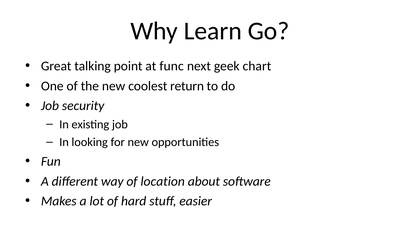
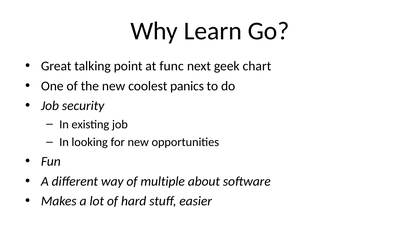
return: return -> panics (187, 86)
location: location -> multiple (163, 181)
